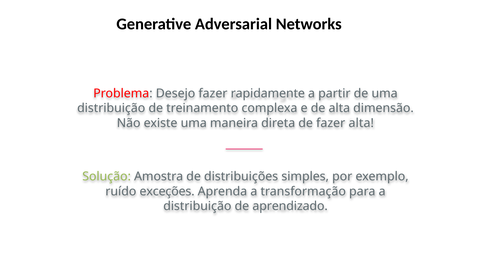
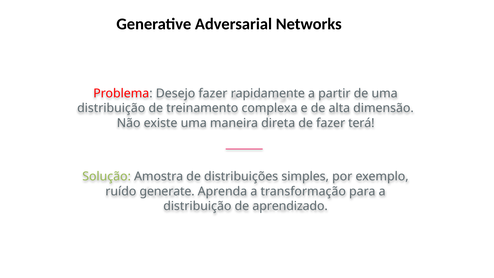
fazer alta: alta -> terá (361, 123)
exceções: exceções -> generate (167, 191)
